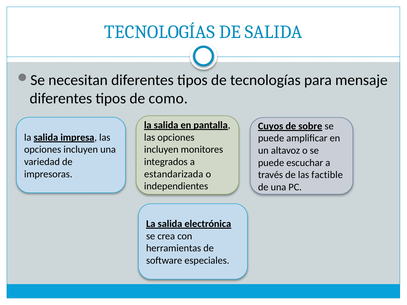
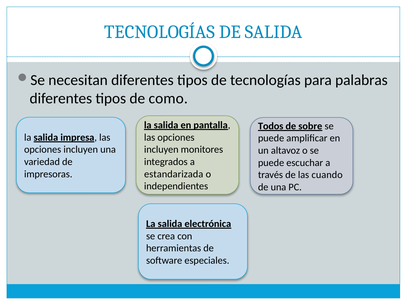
mensaje: mensaje -> palabras (361, 80)
Cuyos: Cuyos -> Todos (271, 126)
factible: factible -> cuando (327, 175)
